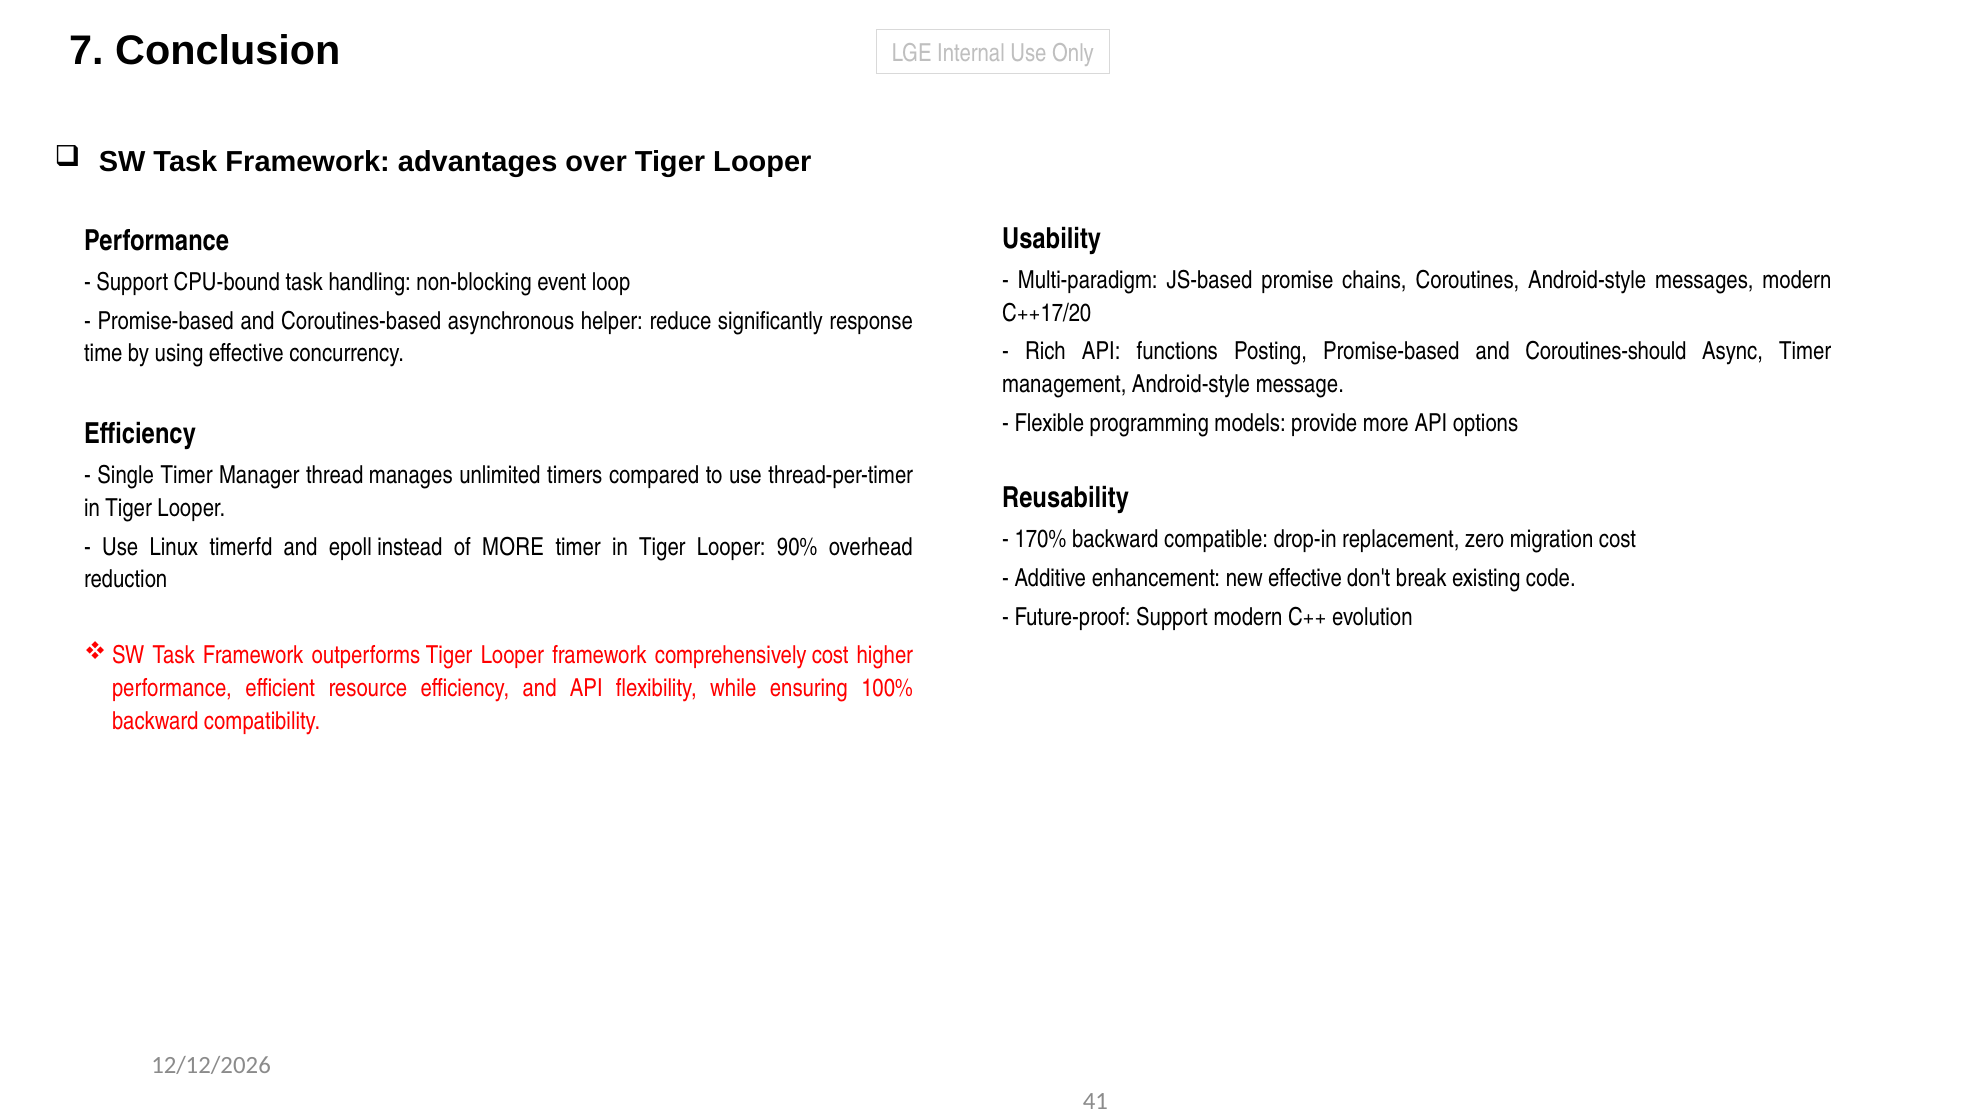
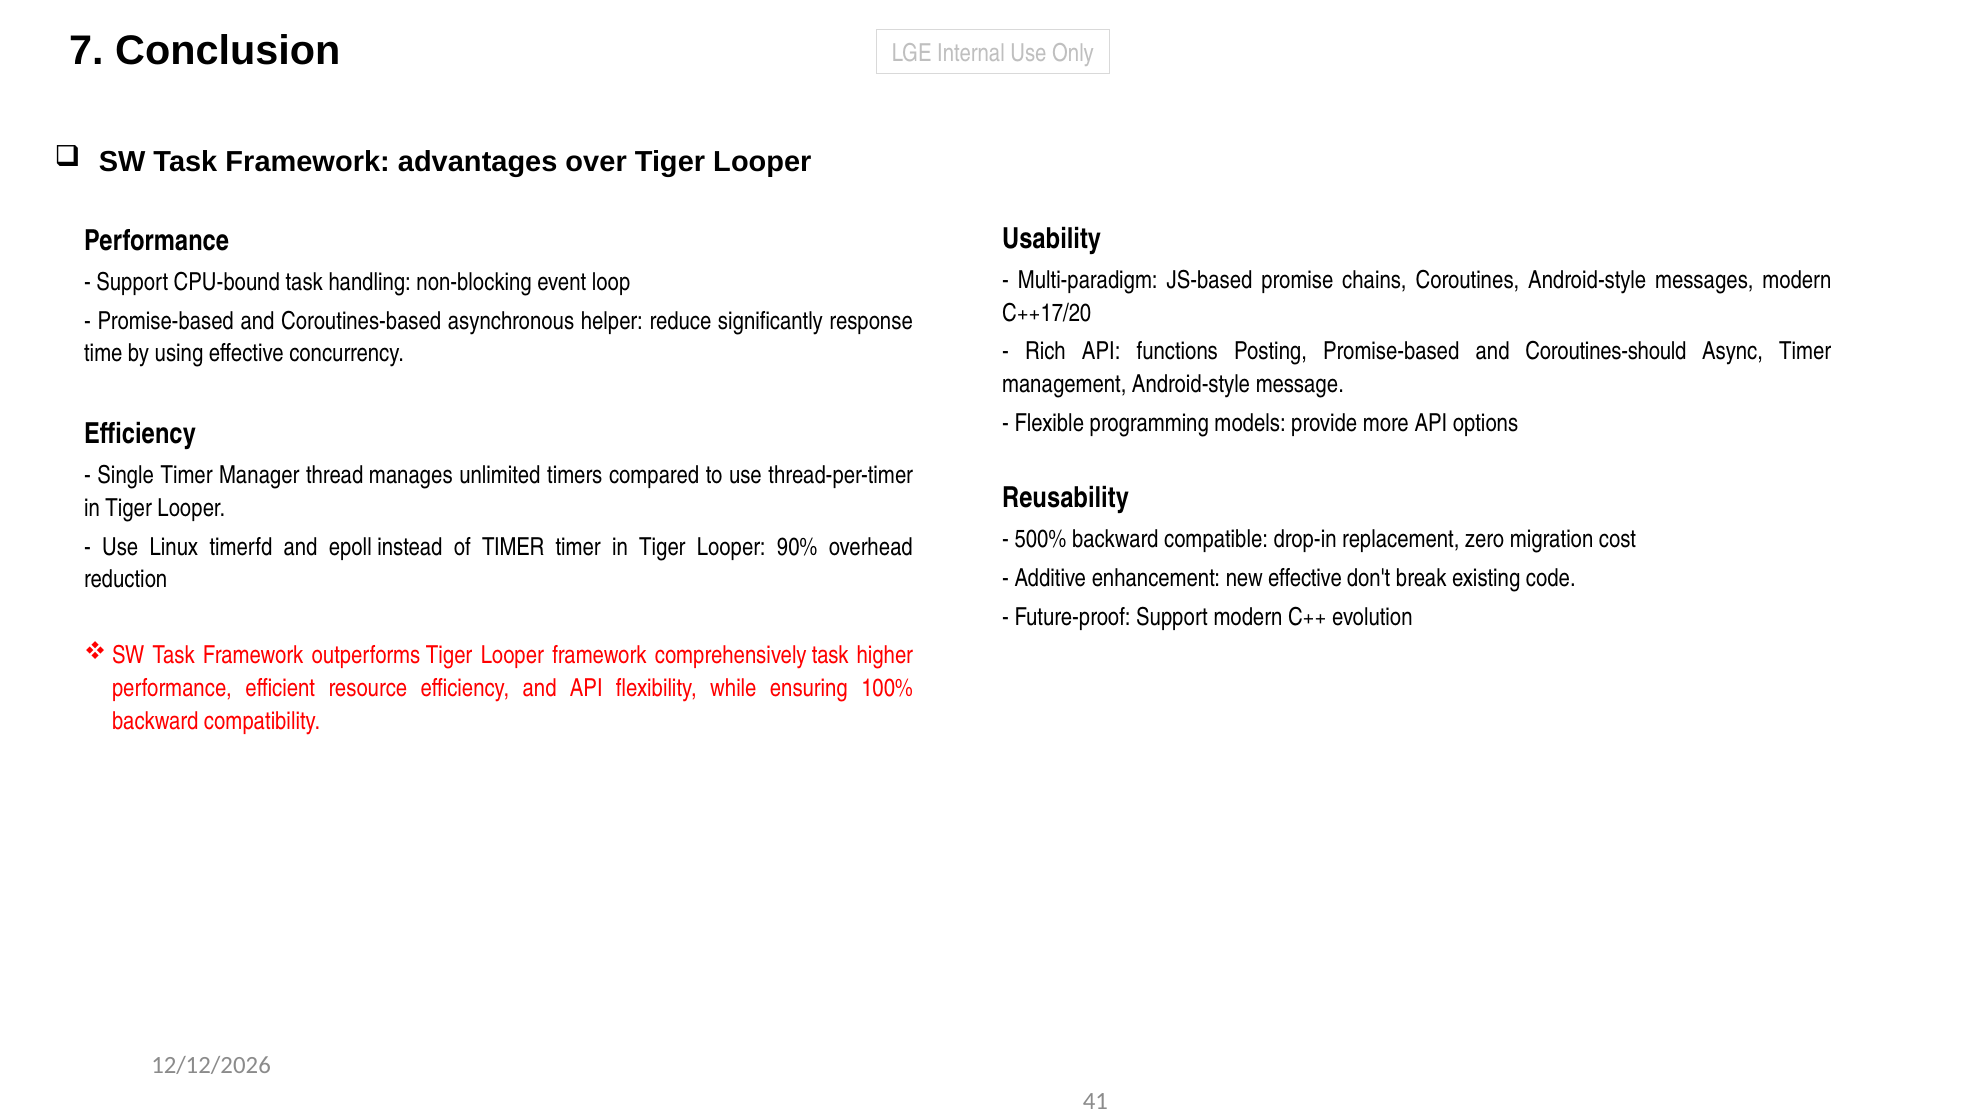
170%: 170% -> 500% (1040, 540)
of MORE: MORE -> TIMER (513, 547)
comprehensively cost: cost -> task (830, 656)
